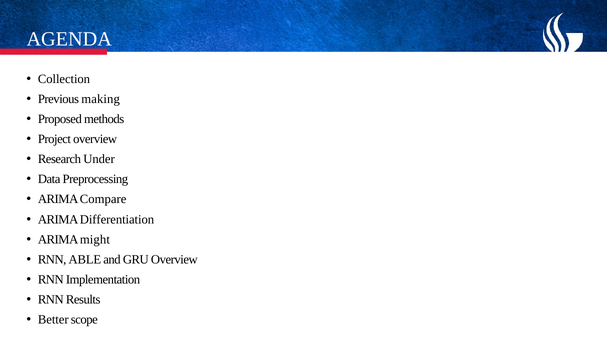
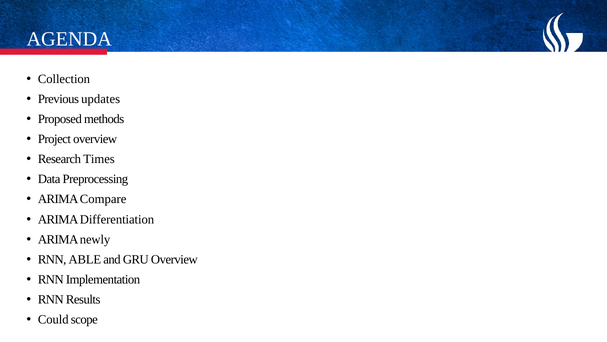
making: making -> updates (101, 99)
Under: Under -> Times (99, 159)
might: might -> newly (95, 239)
Better: Better -> Could (53, 319)
